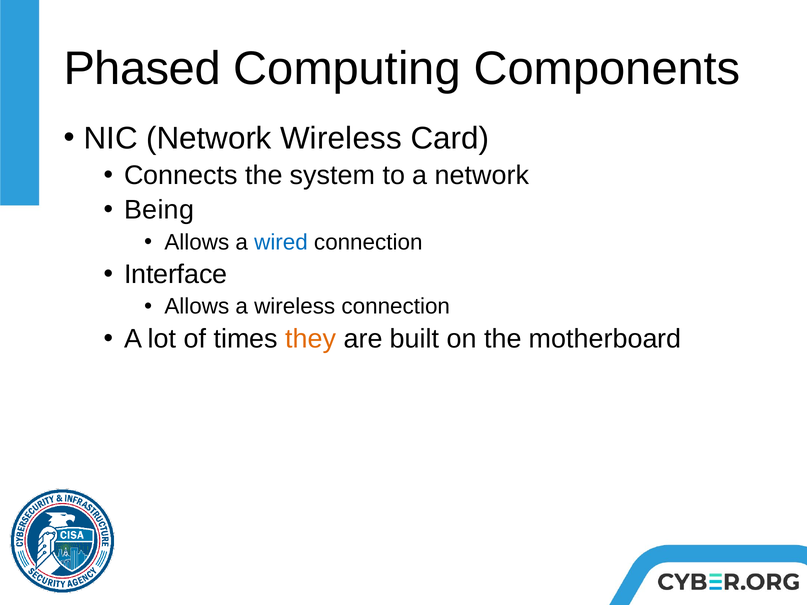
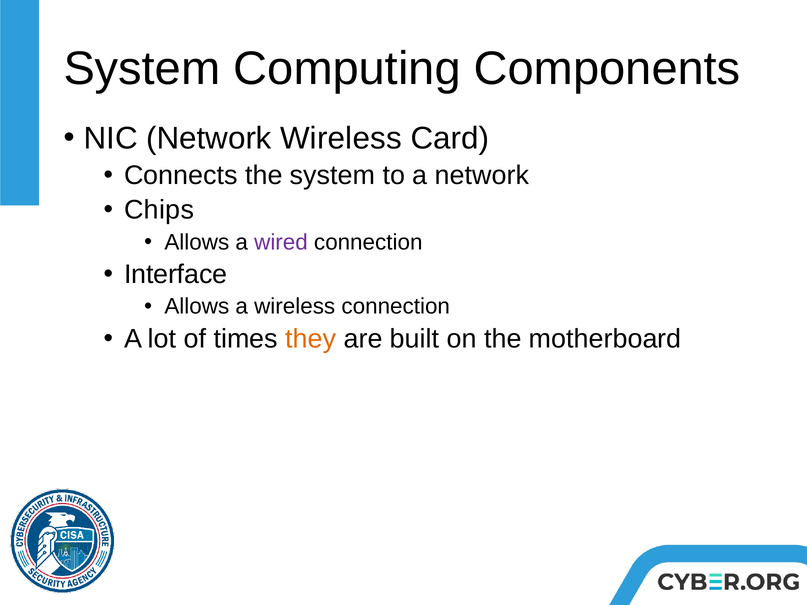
Phased: Phased -> System (142, 69)
Being: Being -> Chips (159, 210)
wired colour: blue -> purple (281, 242)
